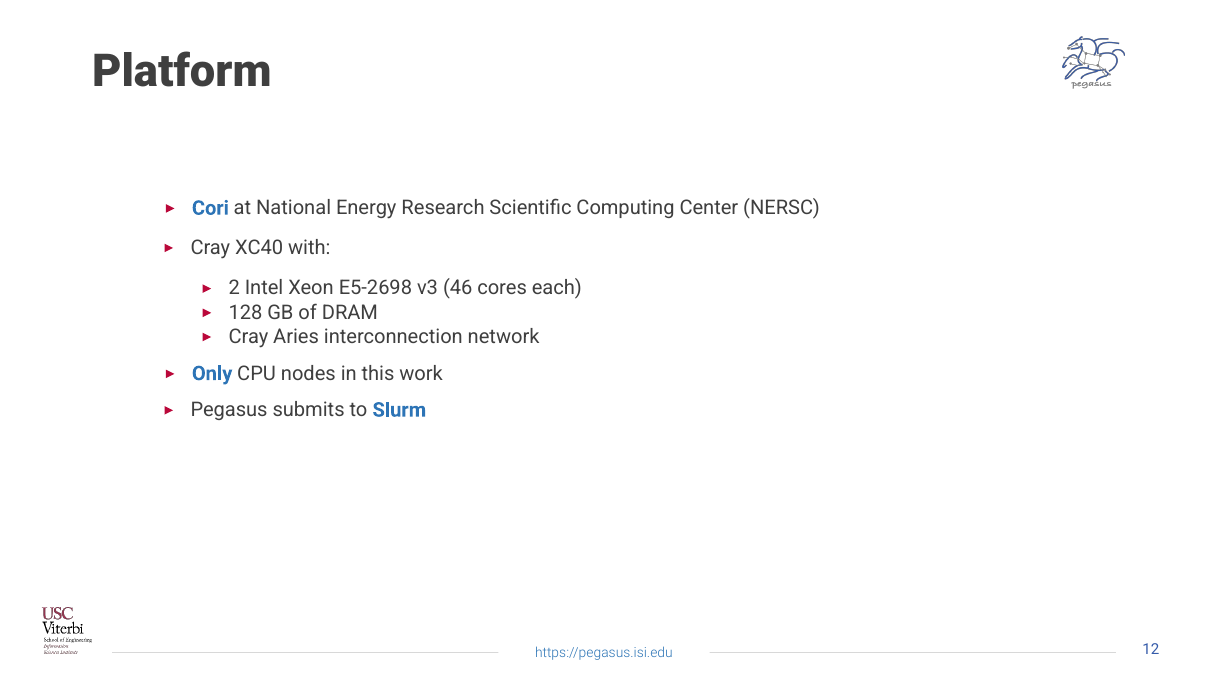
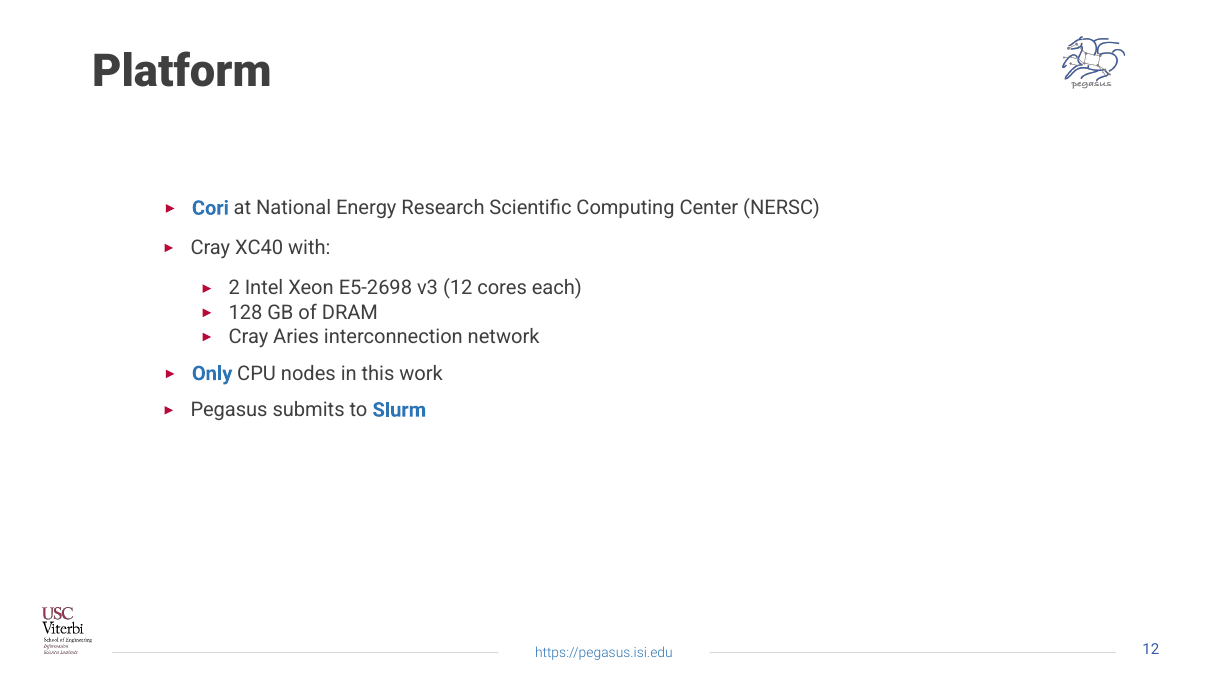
v3 46: 46 -> 12 (458, 288)
